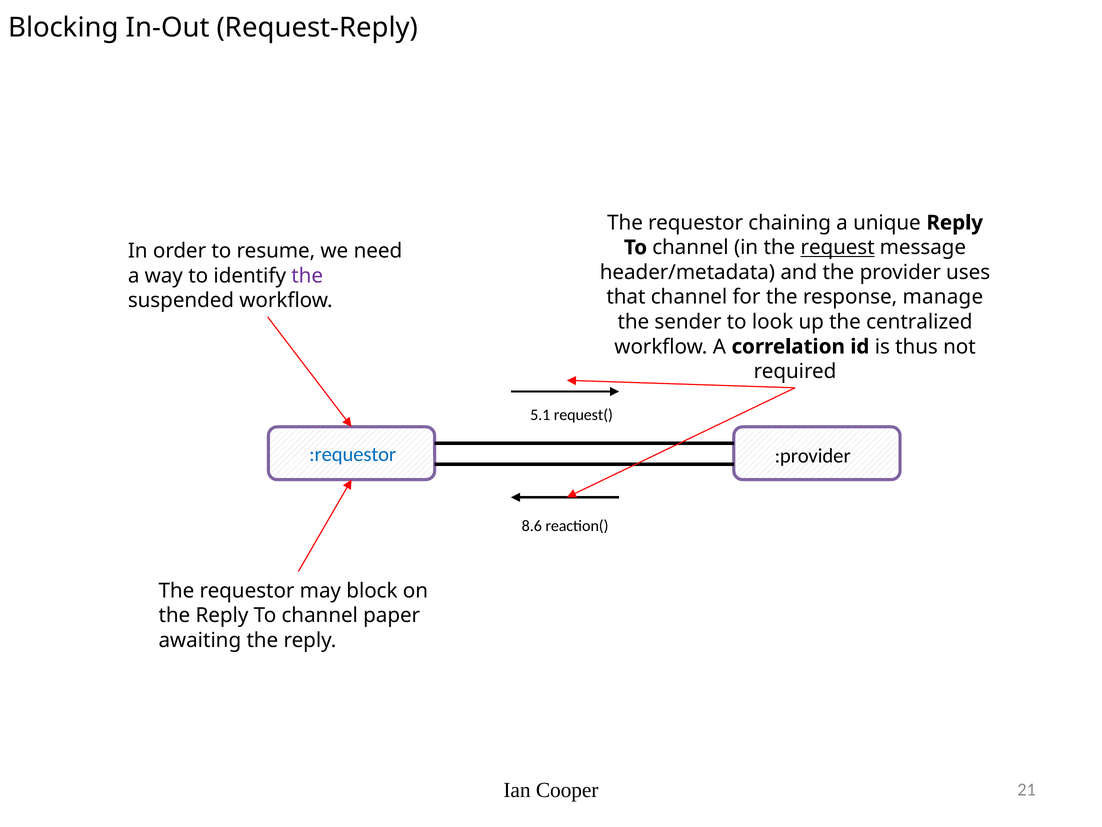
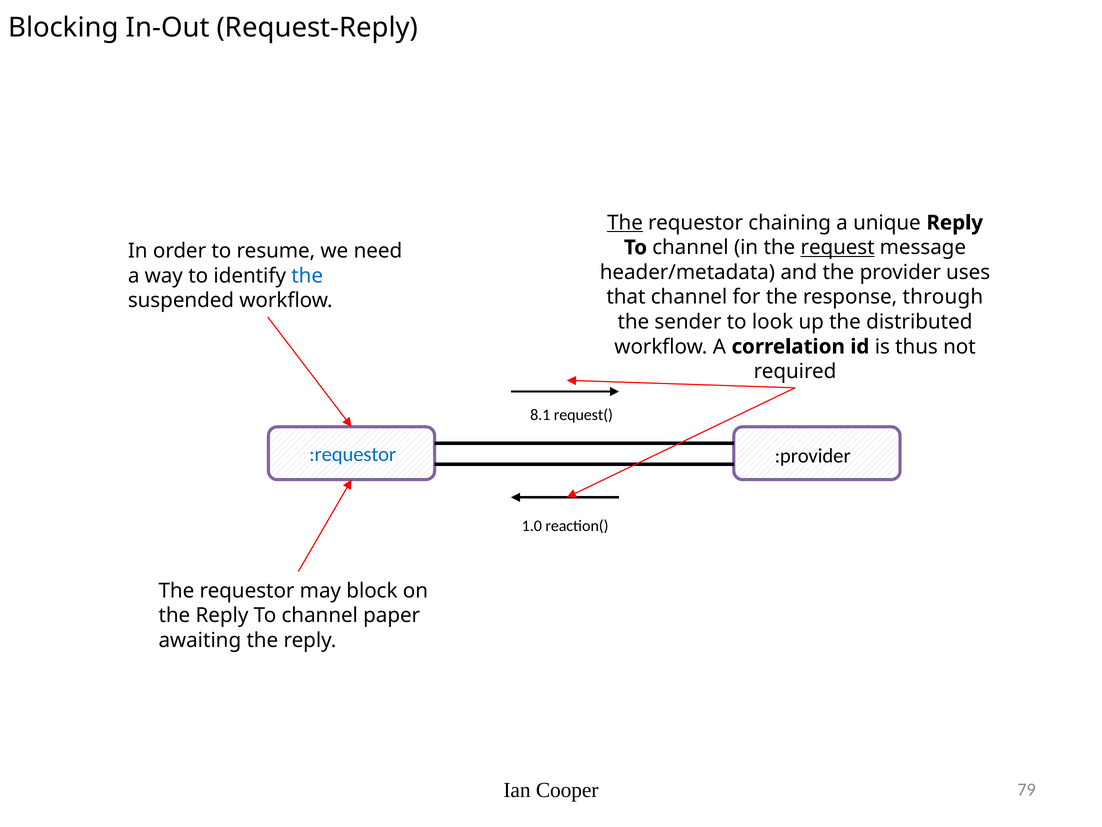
The underline: none -> present (625, 223)
the colour: purple -> blue (307, 276)
manage: manage -> through (943, 297)
centralized: centralized -> distributed (919, 322)
5.1: 5.1 -> 8.1 (540, 415)
8.6: 8.6 -> 1.0 (532, 526)
21: 21 -> 79 (1027, 789)
